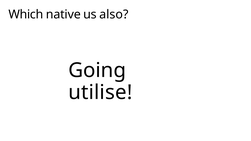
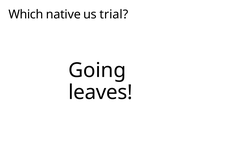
also: also -> trial (114, 14)
utilise: utilise -> leaves (100, 92)
